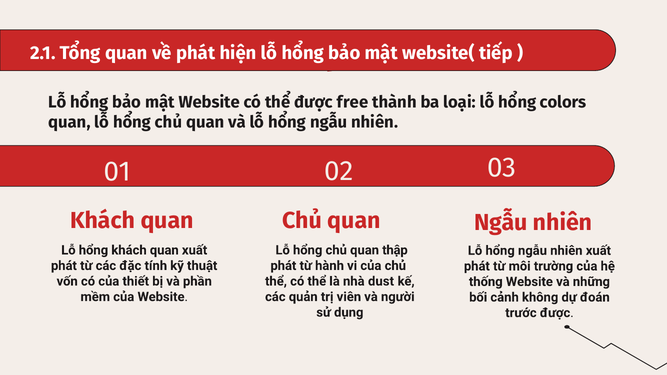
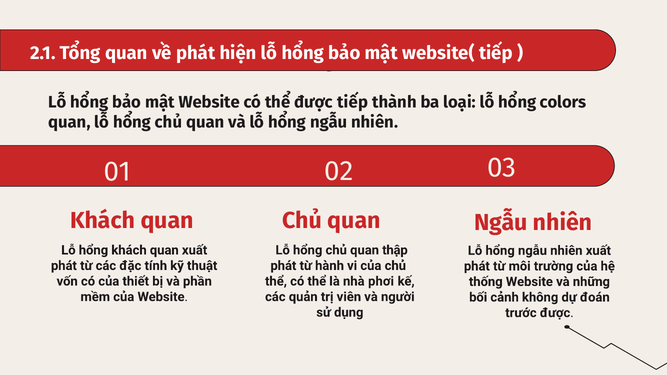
được free: free -> tiếp (353, 102)
dust: dust -> phơi (381, 281)
